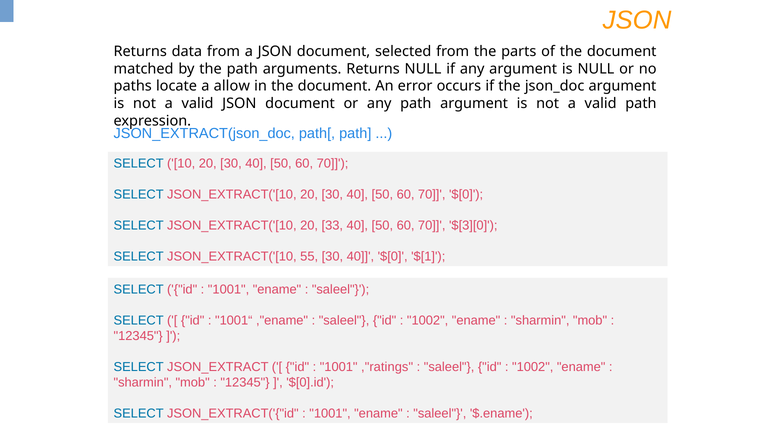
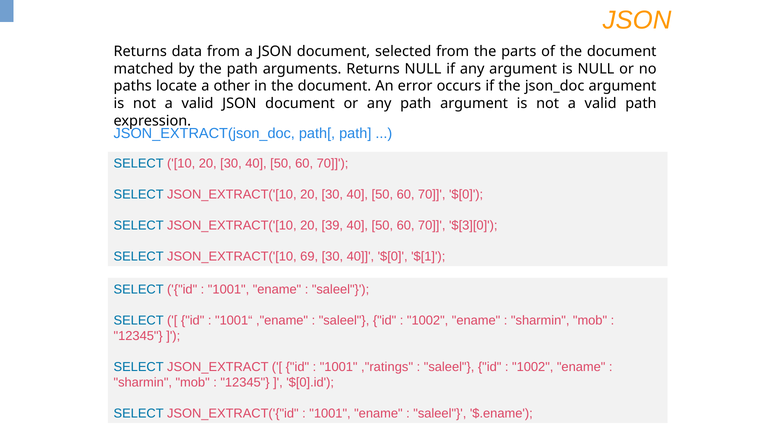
allow: allow -> other (232, 86)
33: 33 -> 39 (332, 225)
55: 55 -> 69 (309, 256)
